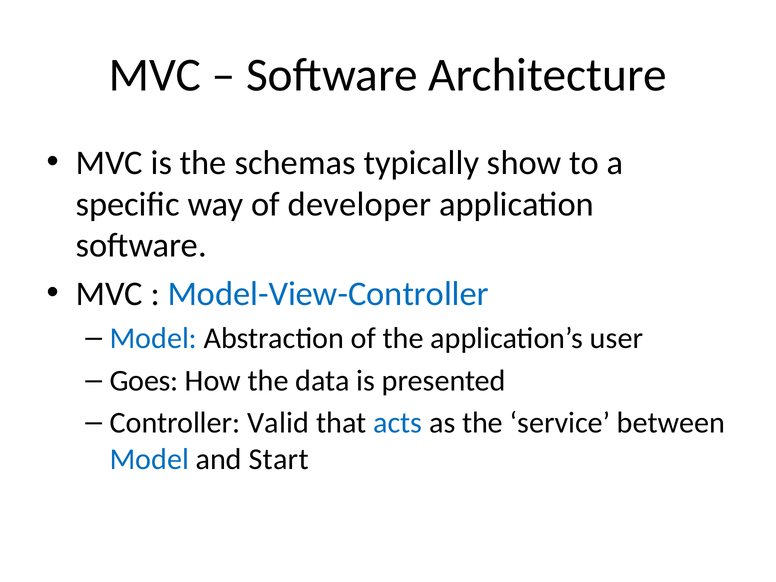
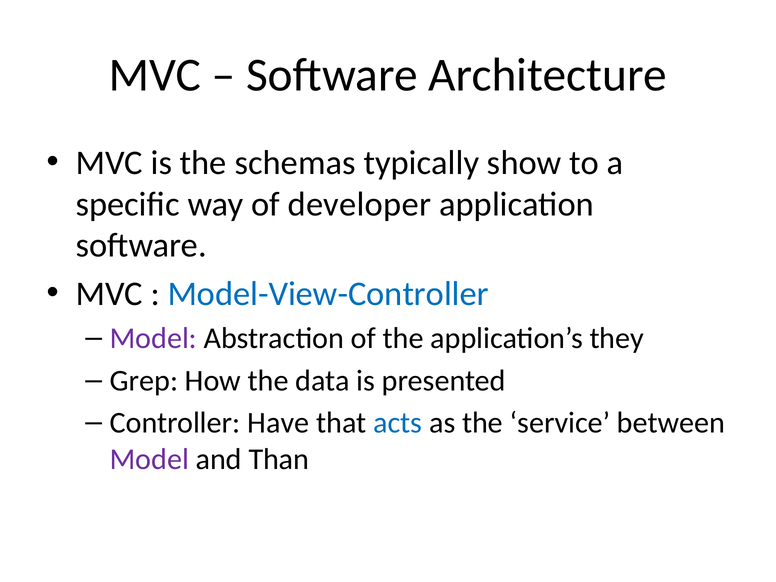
Model colour: blue -> purple (153, 338)
user: user -> they (617, 338)
Goes: Goes -> Grep (144, 381)
Valid: Valid -> Have (278, 423)
Model colour: blue -> purple (149, 459)
Start: Start -> Than (279, 459)
